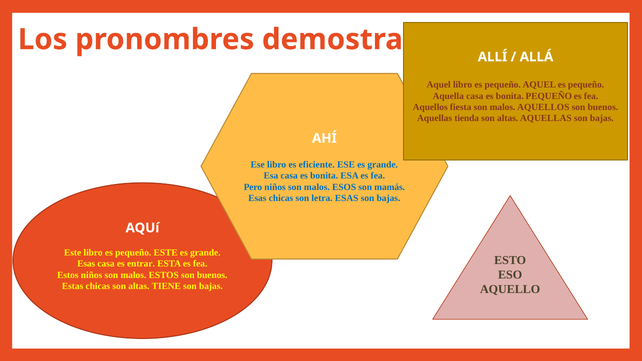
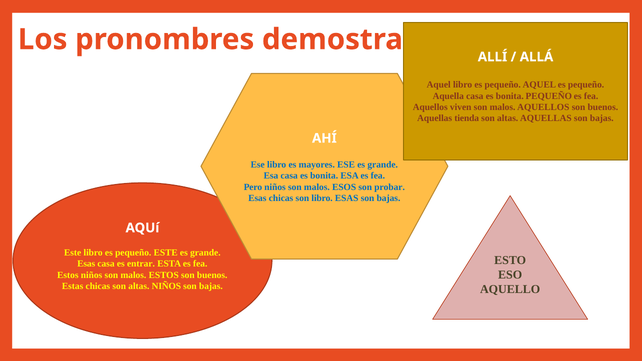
fiesta: fiesta -> viven (461, 107)
eficiente: eficiente -> mayores (317, 165)
mamás: mamás -> probar (390, 187)
son letra: letra -> libro (322, 198)
altas TIENE: TIENE -> NIÑOS (166, 286)
